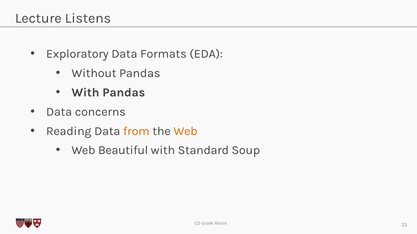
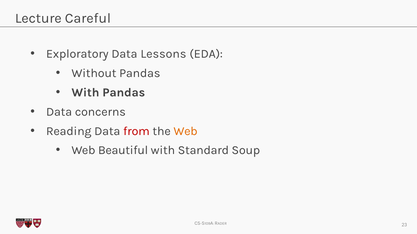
Listens: Listens -> Careful (88, 18)
Formats: Formats -> Lessons (163, 54)
from colour: orange -> red (136, 131)
